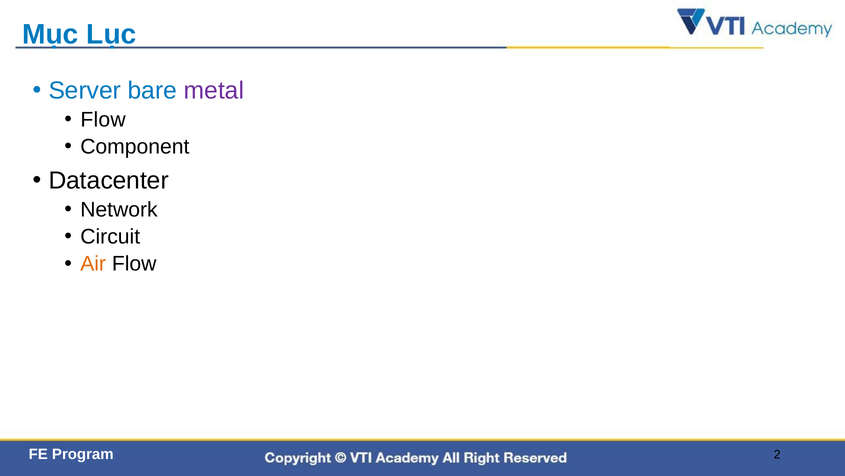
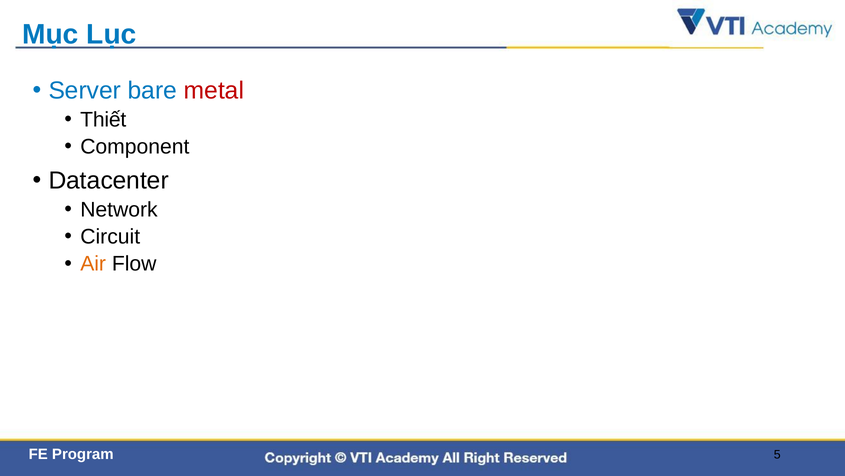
metal colour: purple -> red (214, 90)
Flow: Flow -> Thiết (103, 119)
2: 2 -> 5 (777, 454)
